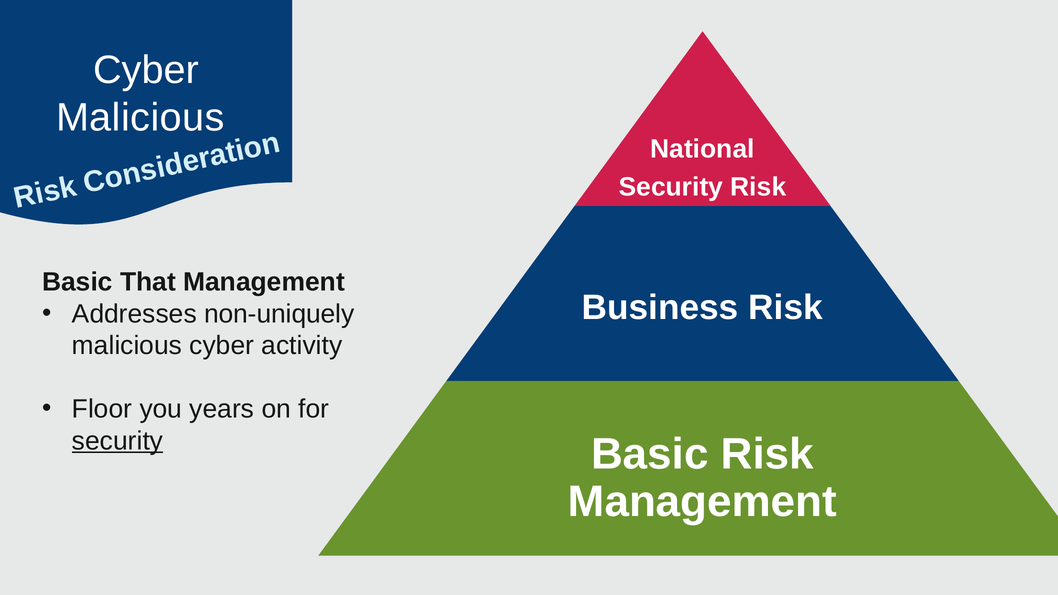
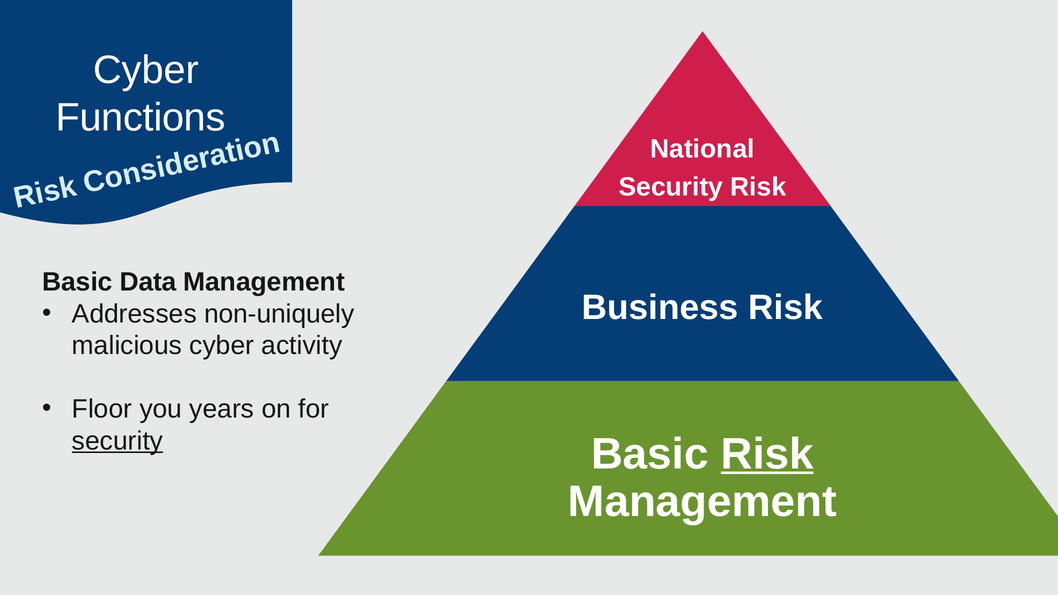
Malicious: Malicious -> Functions (141, 118)
That: That -> Data (148, 282)
Risk underline: none -> present (767, 454)
